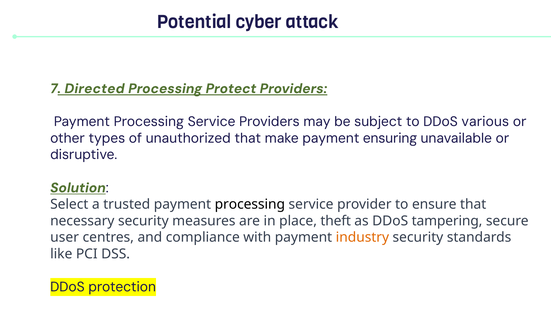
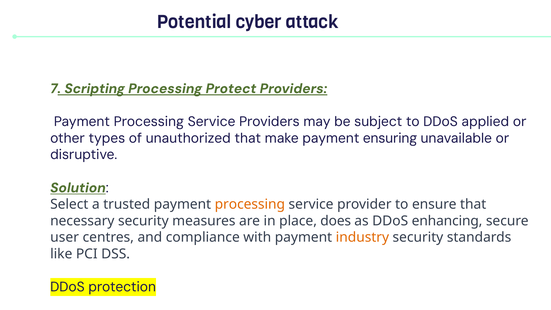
Directed: Directed -> Scripting (95, 89)
various: various -> applied (485, 122)
processing colour: black -> orange (250, 204)
theft: theft -> does (336, 221)
tampering: tampering -> enhancing (447, 221)
